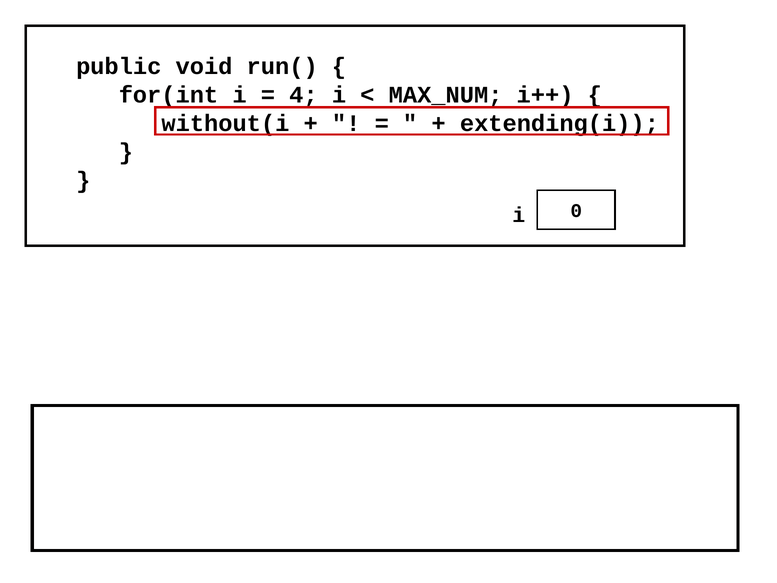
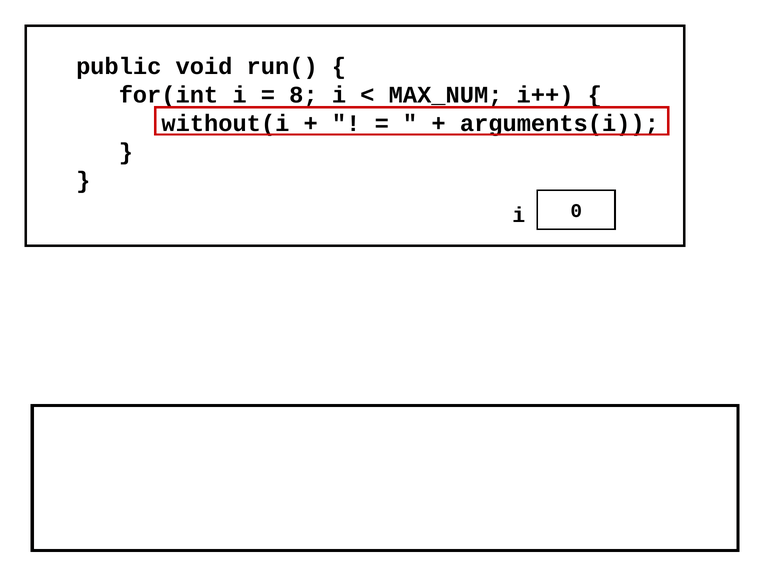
4: 4 -> 8 (303, 95)
extending(i: extending(i -> arguments(i (559, 123)
